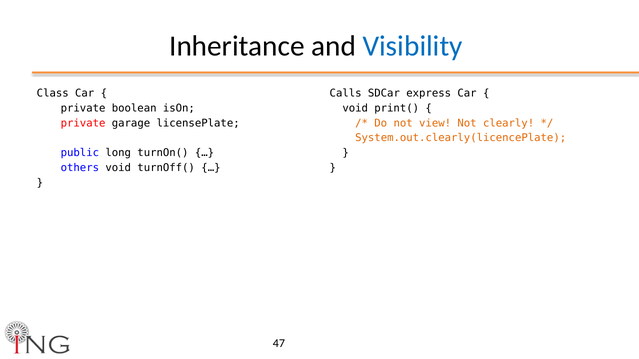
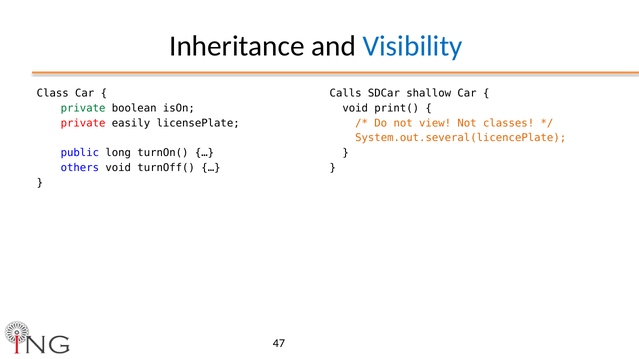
express: express -> shallow (429, 93)
private colour: black -> green (83, 108)
garage: garage -> easily (131, 123)
clearly: clearly -> classes (509, 123)
System.out.clearly(licencePlate: System.out.clearly(licencePlate -> System.out.several(licencePlate (461, 138)
